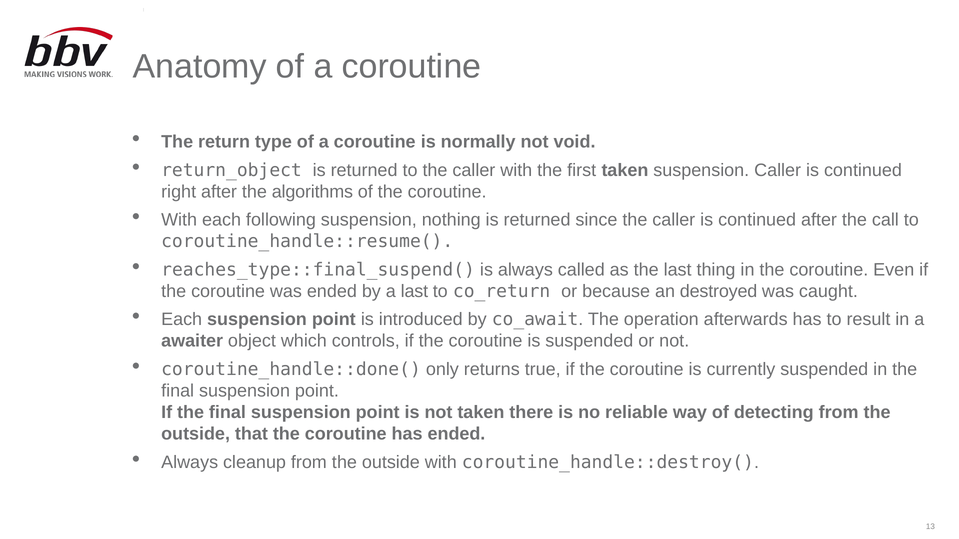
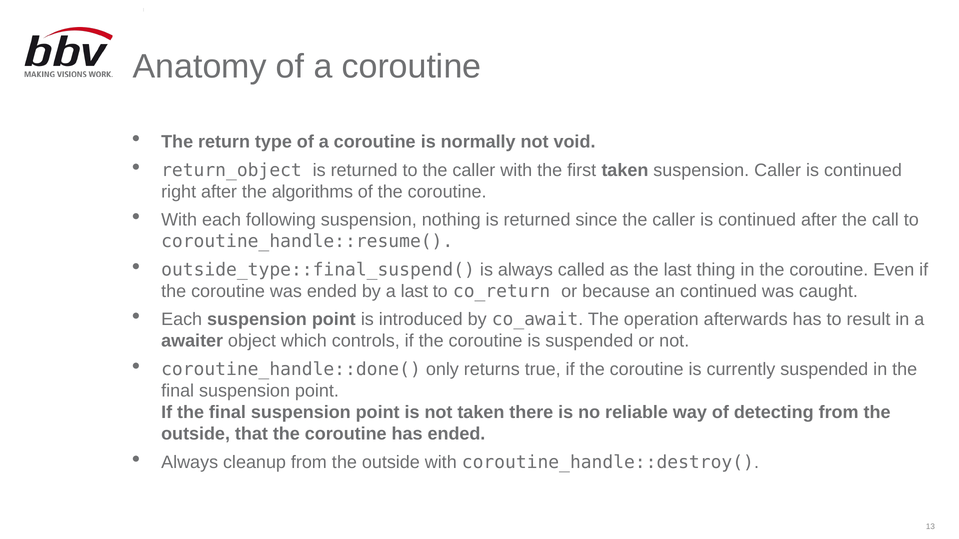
reaches_type::final_suspend(: reaches_type::final_suspend( -> outside_type::final_suspend( (318, 270)
an destroyed: destroyed -> continued (719, 292)
